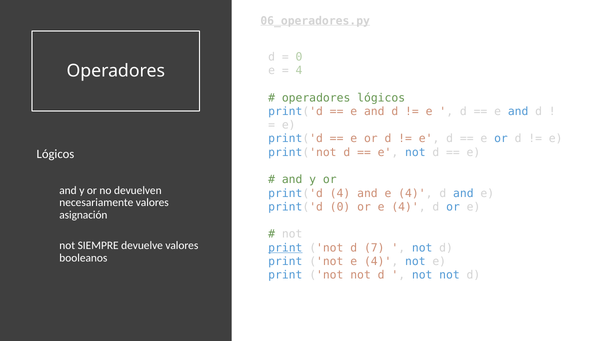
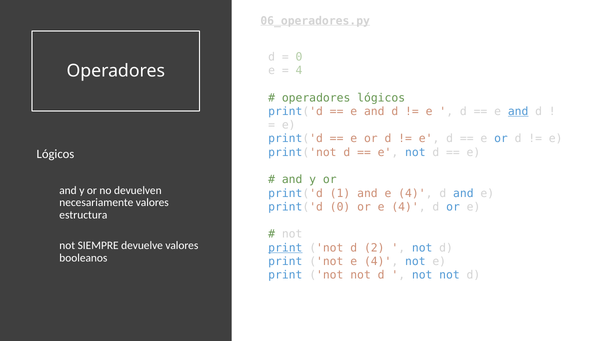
and underline: none -> present (518, 112)
print('d 4: 4 -> 1 (340, 194)
asignación: asignación -> estructura (83, 215)
7: 7 -> 2 (374, 248)
